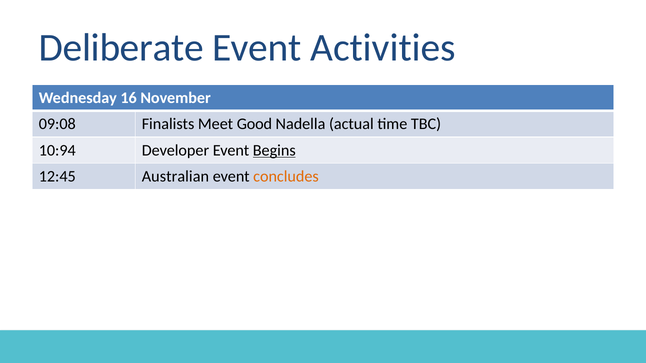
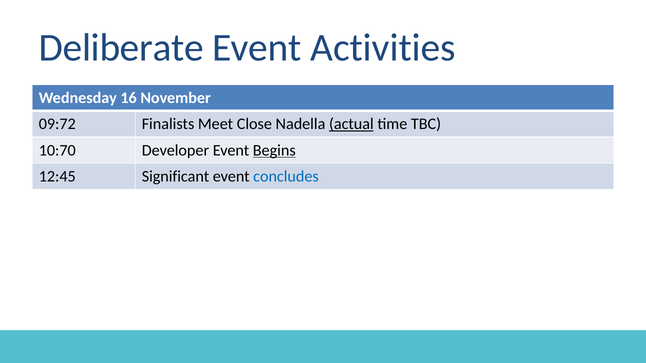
09:08: 09:08 -> 09:72 (57, 124)
Good: Good -> Close (254, 124)
actual underline: none -> present (351, 124)
10:94: 10:94 -> 10:70 (57, 150)
Australian: Australian -> Significant (176, 177)
concludes colour: orange -> blue (286, 177)
